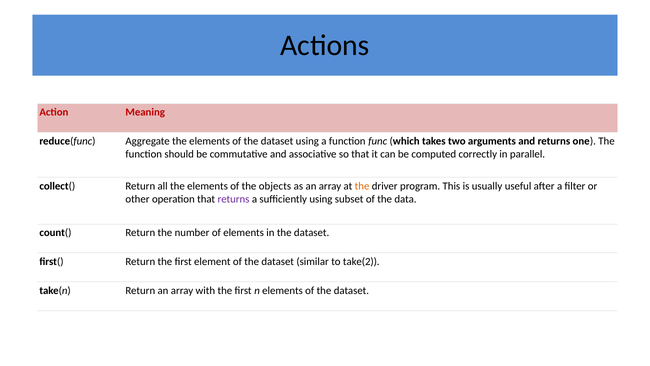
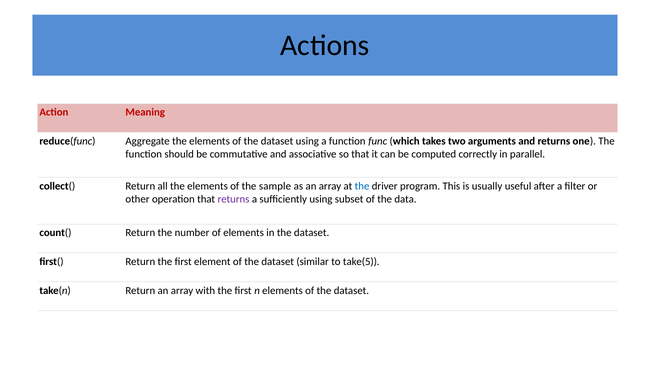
objects: objects -> sample (275, 186)
the colour: orange -> blue (362, 186)
take(2: take(2 -> take(5 (361, 261)
